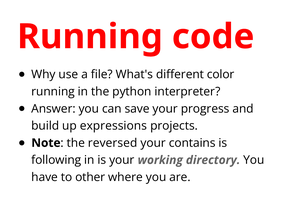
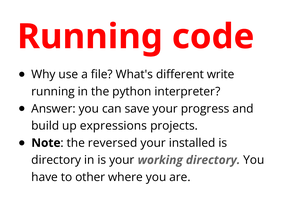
color: color -> write (221, 74)
contains: contains -> installed (192, 143)
following: following -> directory (56, 160)
